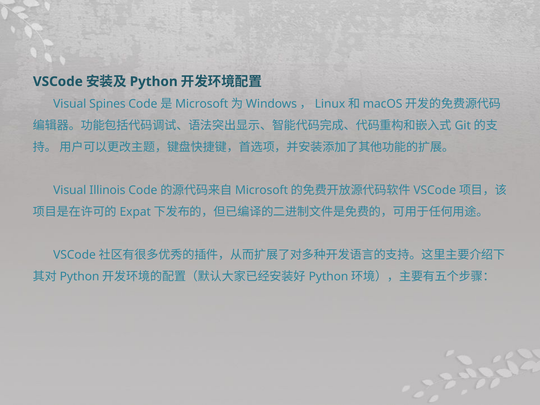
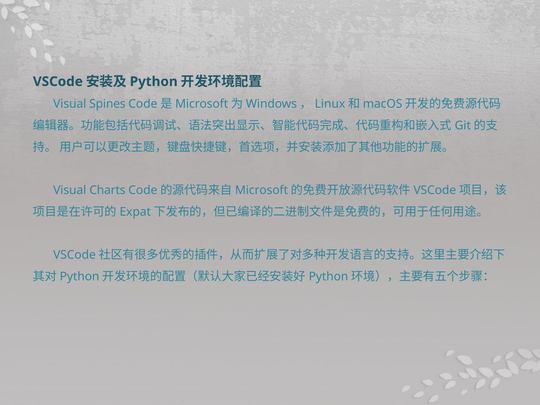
Illinois: Illinois -> Charts (107, 190)
